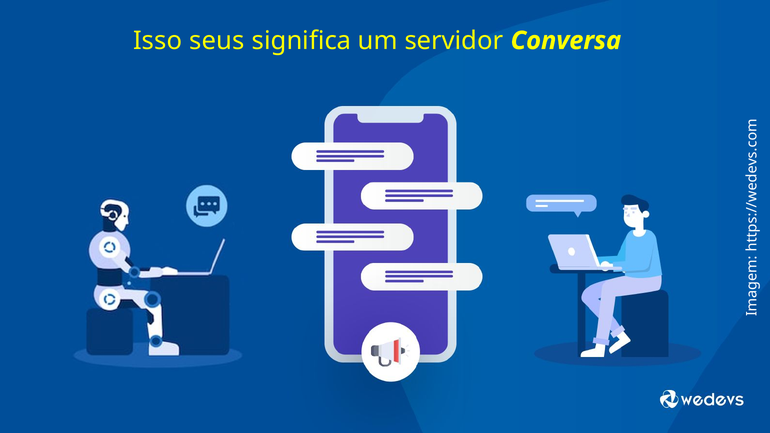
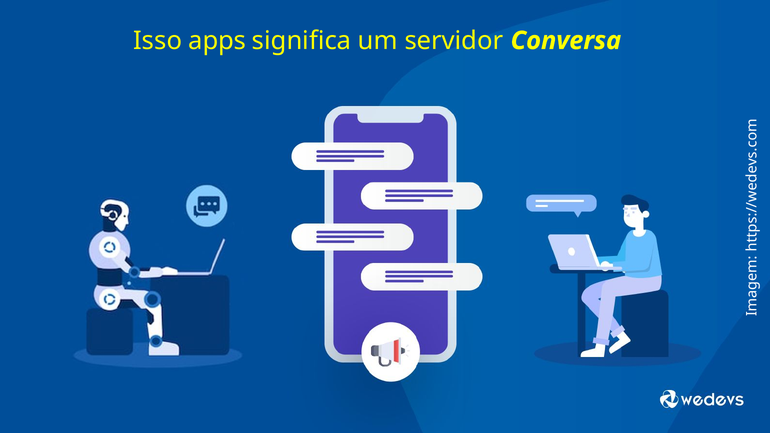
seus: seus -> apps (217, 41)
